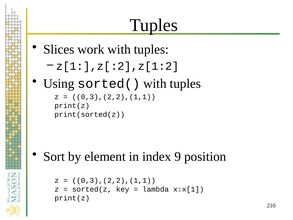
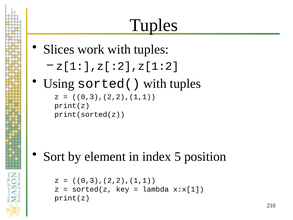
9: 9 -> 5 (178, 156)
